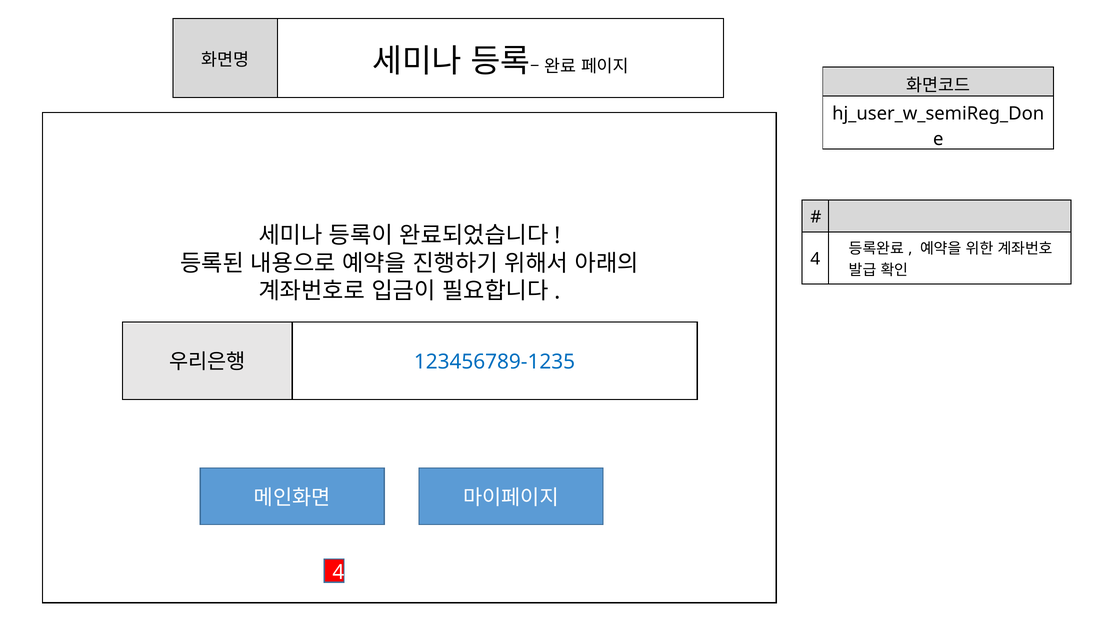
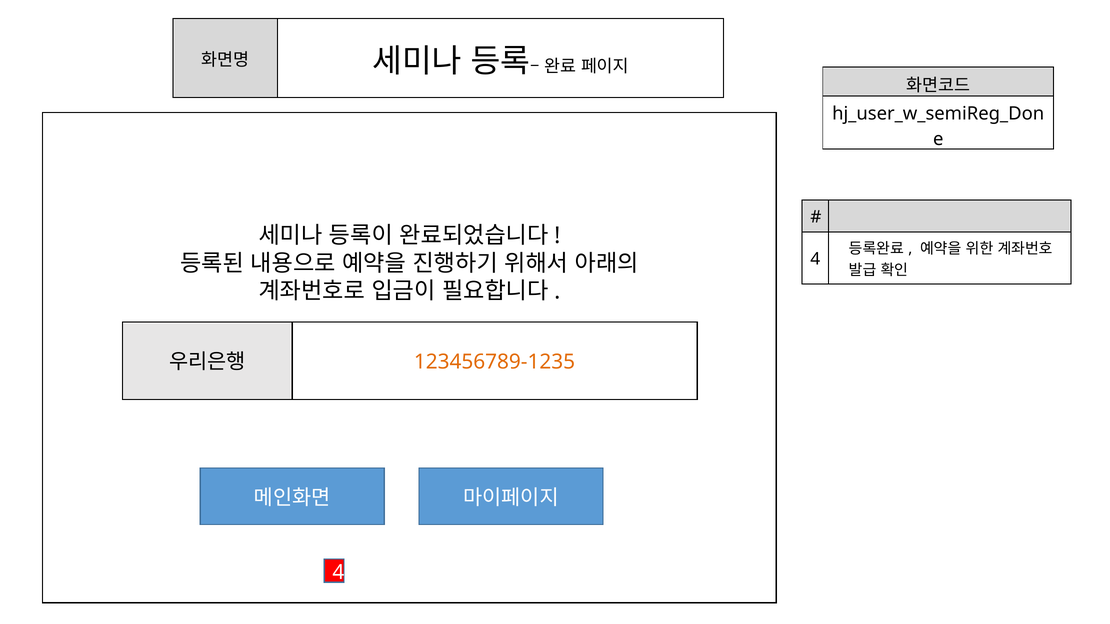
123456789-1235 colour: blue -> orange (495, 362)
